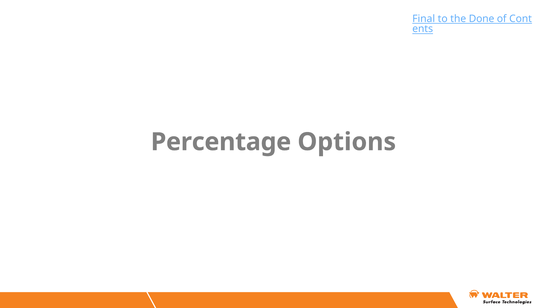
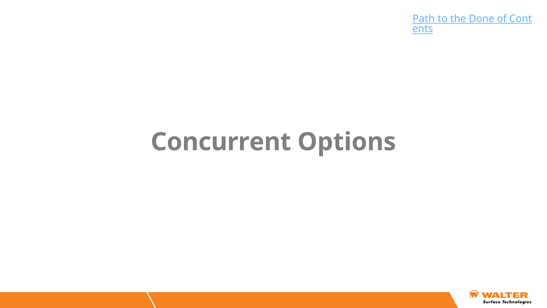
Final: Final -> Path (424, 19)
Percentage: Percentage -> Concurrent (221, 142)
